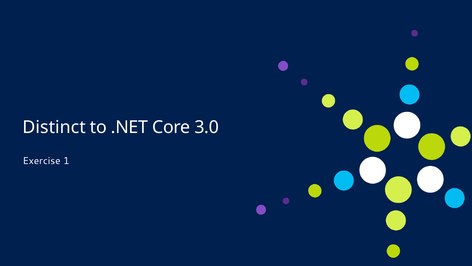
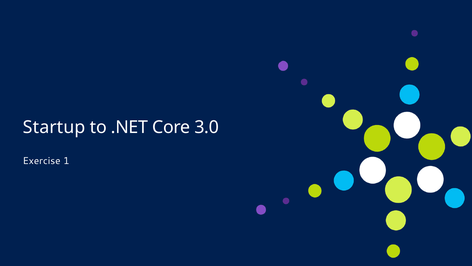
Distinct: Distinct -> Startup (54, 127)
